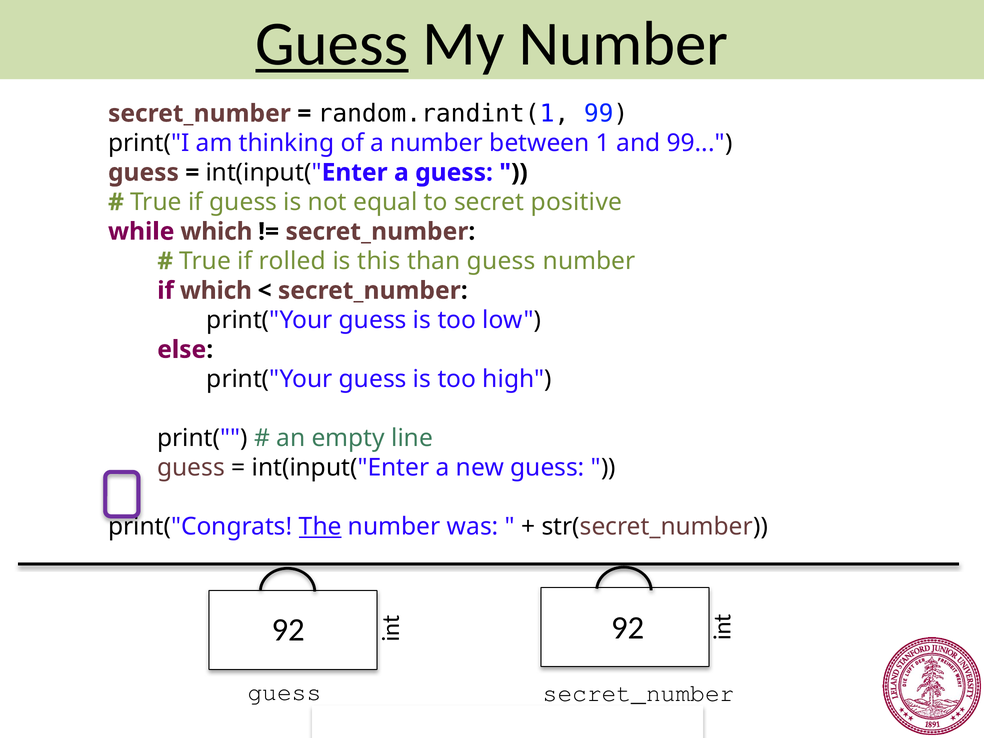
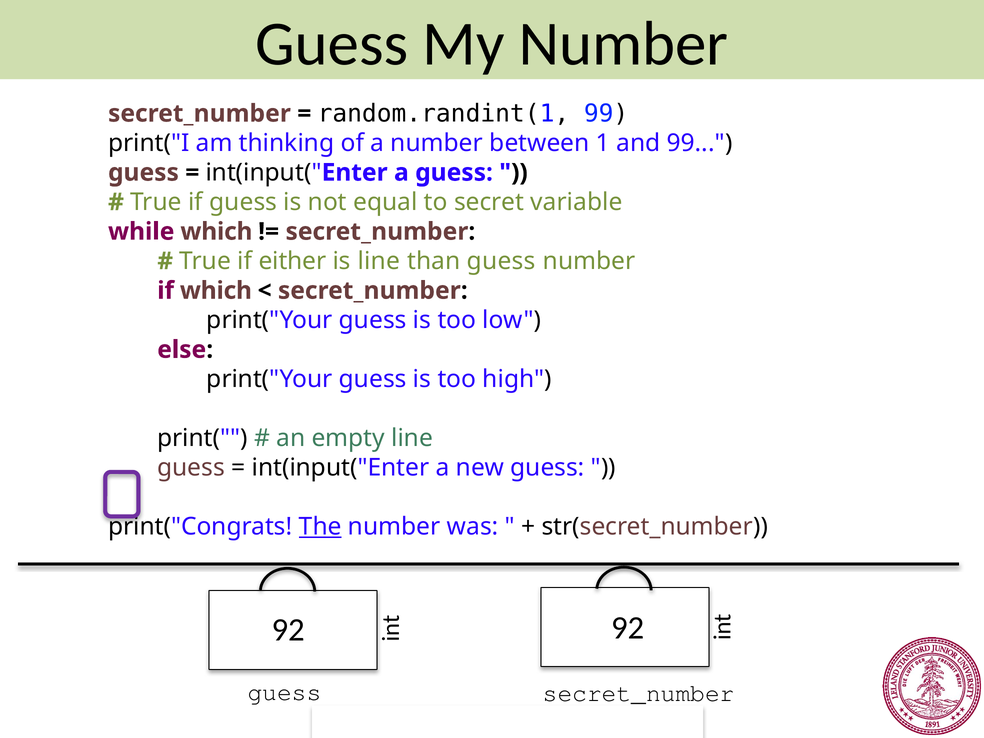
Guess underline: present -> none (332, 44)
positive: positive -> variable (577, 202)
rolled: rolled -> either (292, 261)
is this: this -> line (379, 261)
